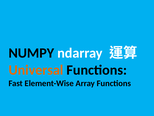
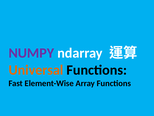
NUMPY colour: black -> purple (31, 53)
